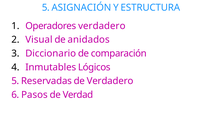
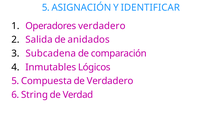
ESTRUCTURA: ESTRUCTURA -> IDENTIFICAR (150, 8)
Visual: Visual -> Salida (39, 40)
Diccionario: Diccionario -> Subcadena (51, 54)
Reservadas: Reservadas -> Compuesta (47, 81)
Pasos: Pasos -> String (35, 95)
